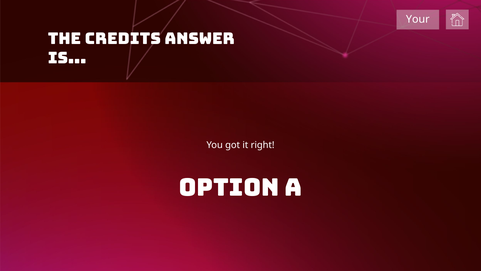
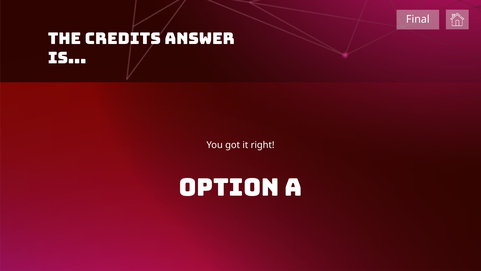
Your: Your -> Final (418, 19)
